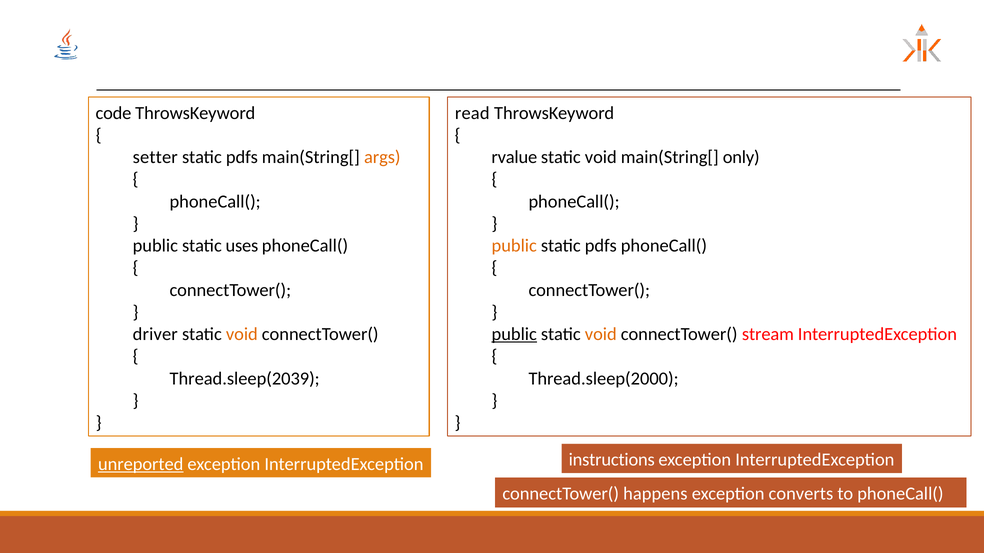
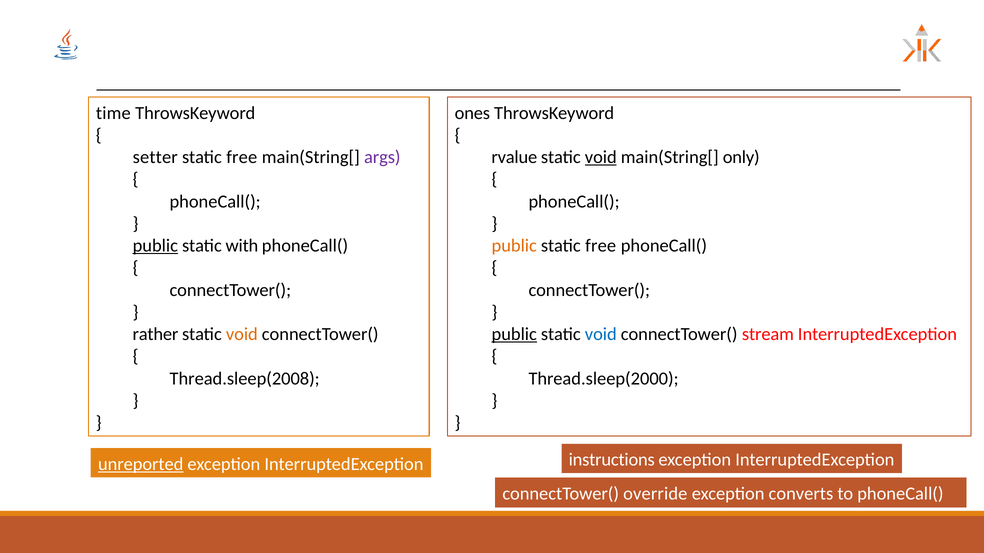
code: code -> time (113, 113)
read: read -> ones (472, 113)
pdfs: pdfs -> free (242, 157)
args colour: orange -> purple (382, 157)
void underline: none -> present (601, 157)
public underline: none -> present (155, 246)
uses: uses -> with (242, 246)
pdfs: pdfs -> free (601, 246)
driver: driver -> rather (155, 335)
void colour: orange -> blue (601, 335)
Thread.sleep(2039: Thread.sleep(2039 -> Thread.sleep(2008 (245, 379)
happens: happens -> override (655, 494)
